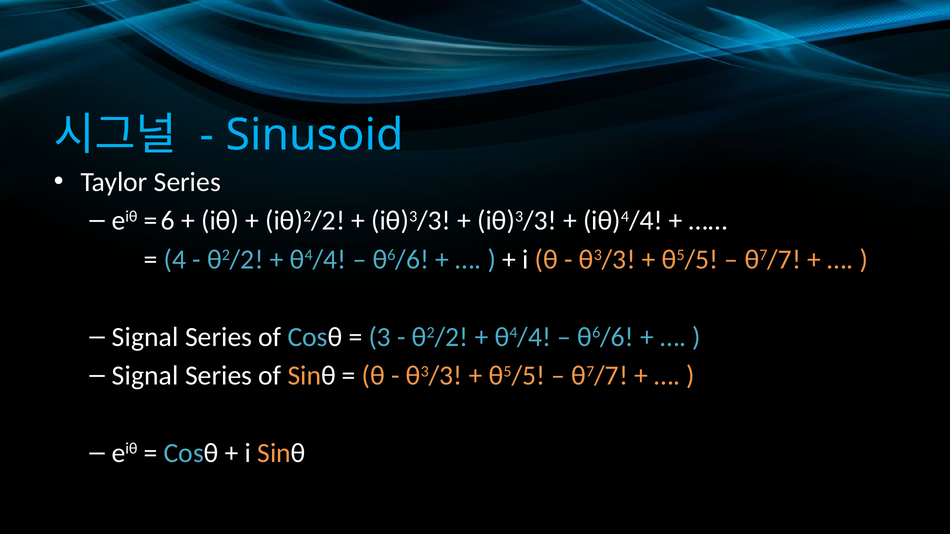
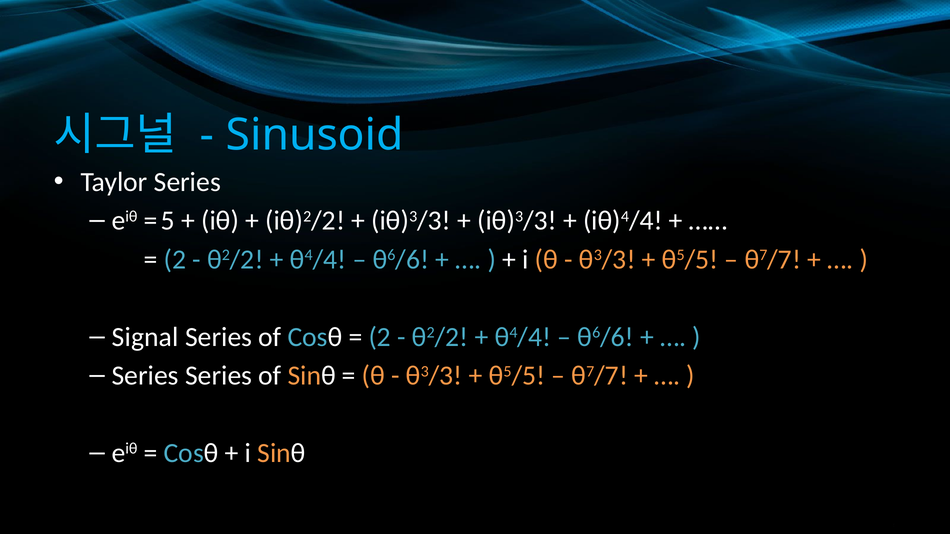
6: 6 -> 5 (168, 221)
4: 4 -> 2 (175, 260)
3: 3 -> 2 (380, 337)
Signal: Signal -> Series (145, 376)
